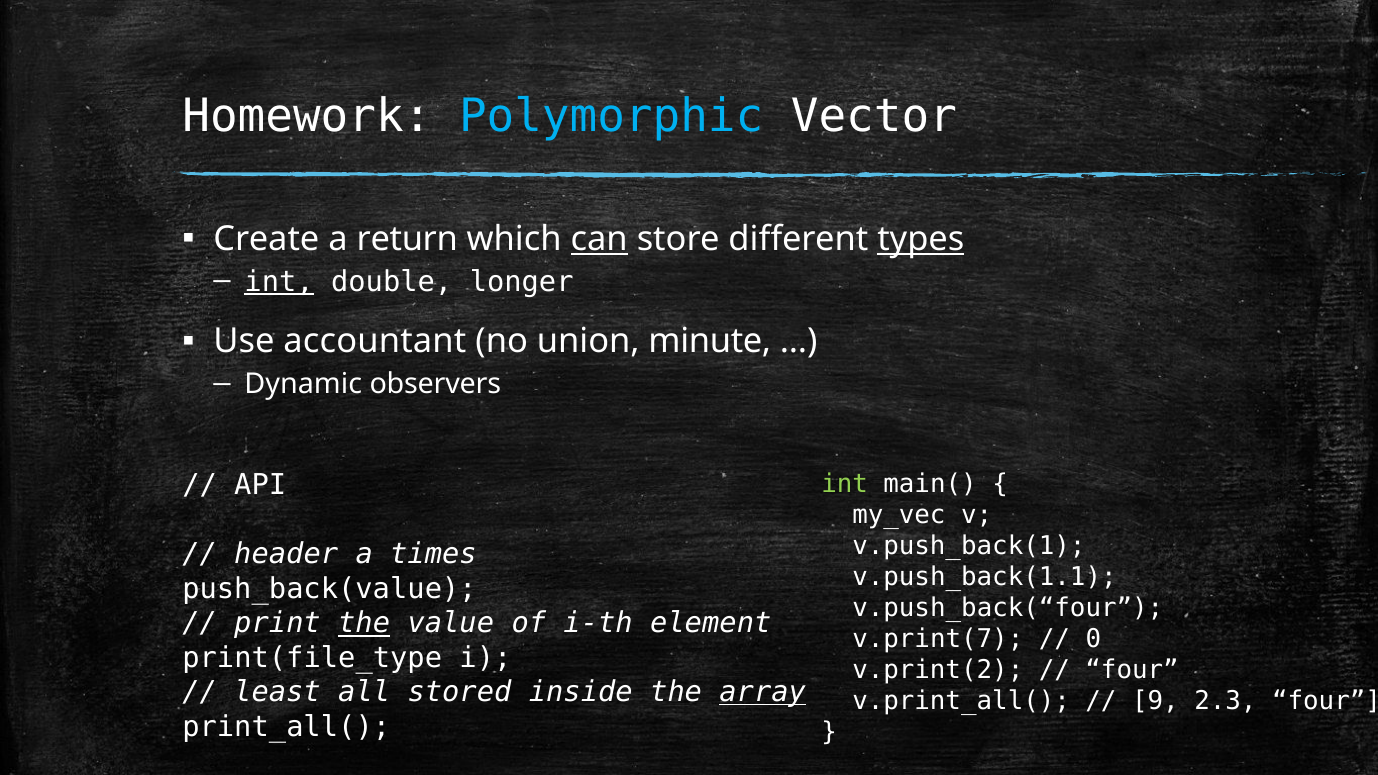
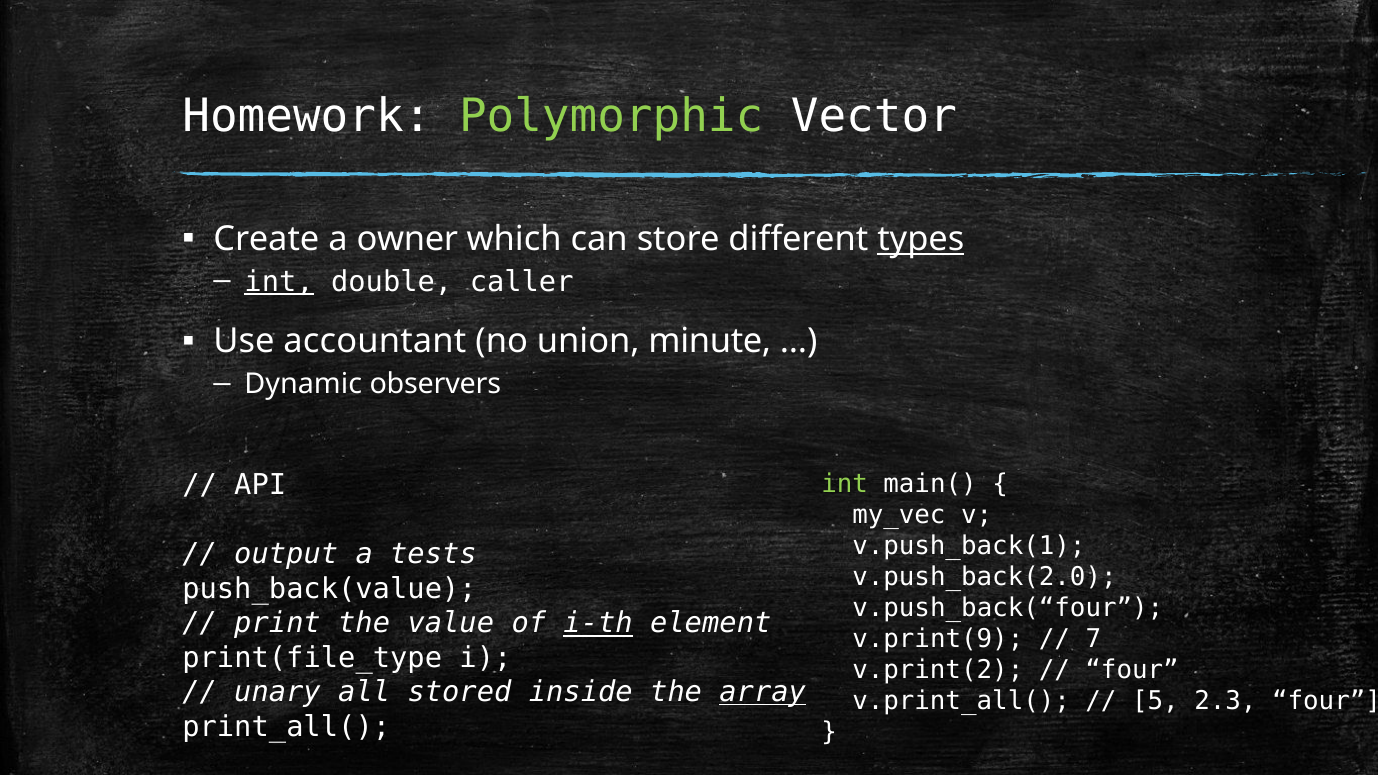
Polymorphic colour: light blue -> light green (611, 116)
return: return -> owner (407, 239)
can underline: present -> none (599, 239)
longer: longer -> caller (522, 282)
header: header -> output (286, 555)
times: times -> tests (433, 555)
v.push_back(1.1: v.push_back(1.1 -> v.push_back(2.0 (984, 577)
the underline: present -> none (364, 624)
i-th underline: none -> present (598, 624)
v.print(7: v.print(7 -> v.print(9 (938, 639)
0: 0 -> 7 (1093, 639)
least: least -> unary (277, 693)
9: 9 -> 5 (1155, 701)
